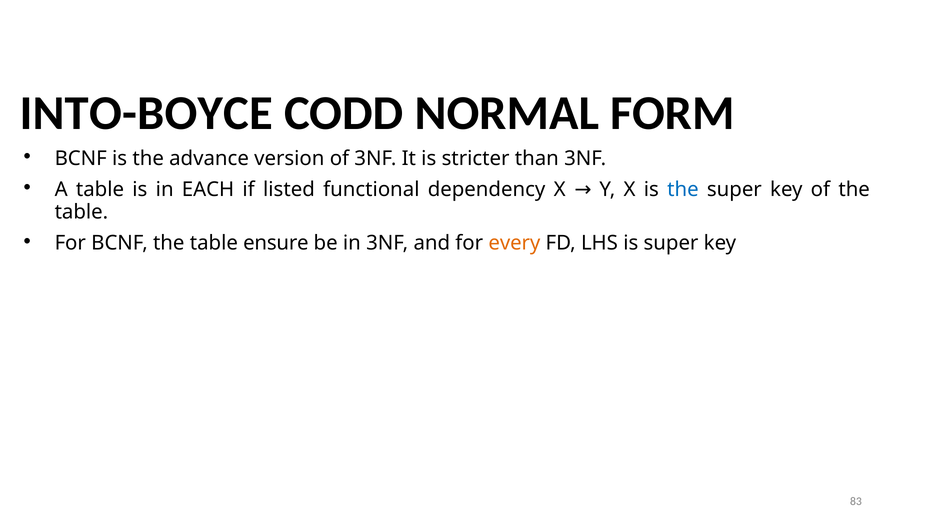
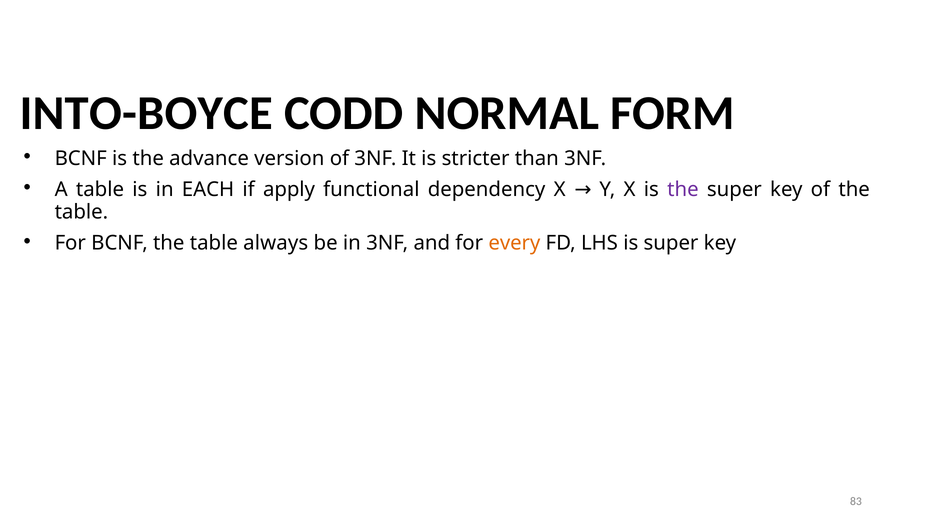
listed: listed -> apply (289, 189)
the colour: blue -> purple (683, 189)
ensure: ensure -> always (276, 243)
